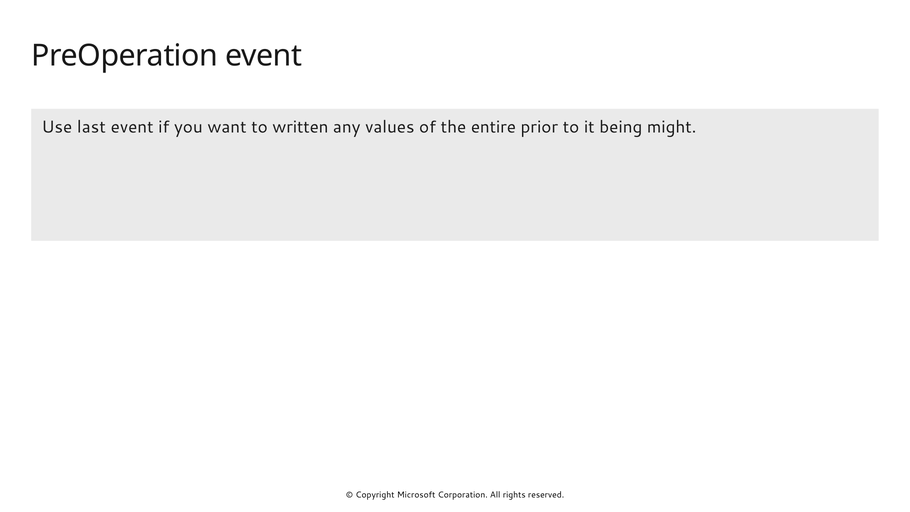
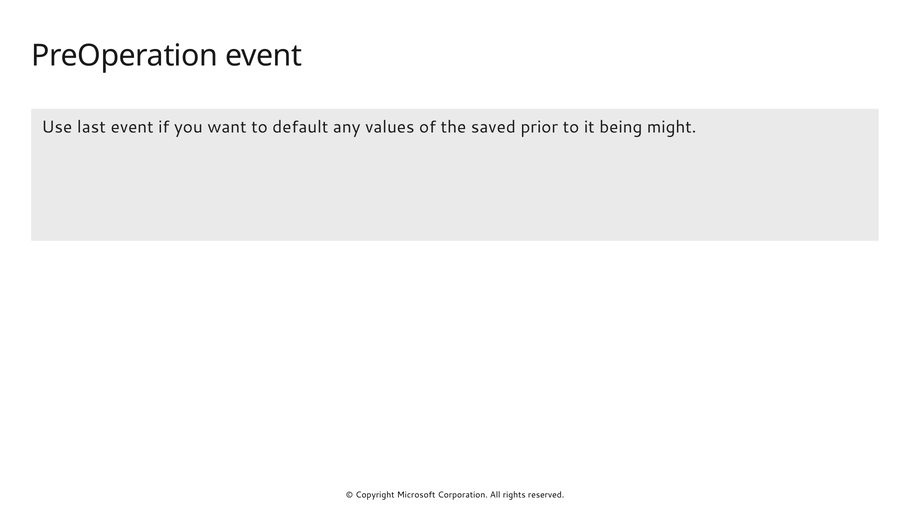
written: written -> default (300, 127)
entire: entire -> saved (493, 127)
